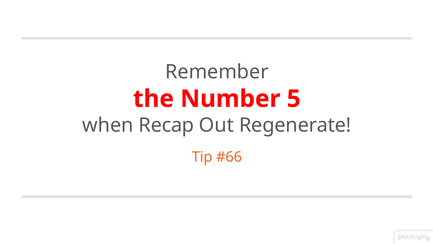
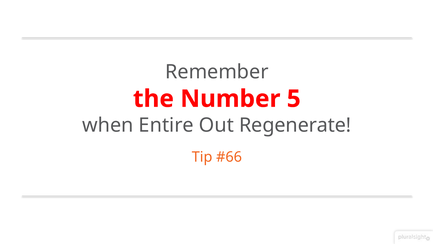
Recap: Recap -> Entire (166, 125)
